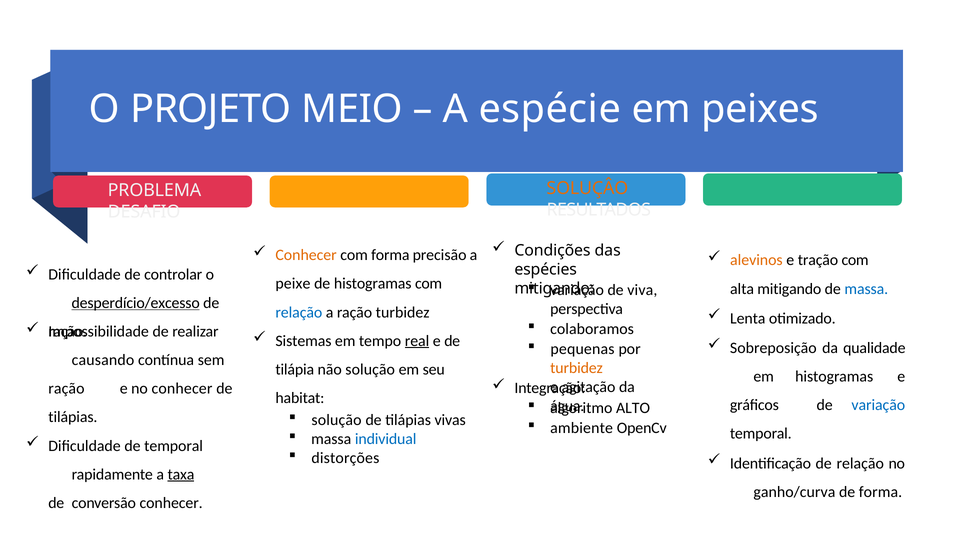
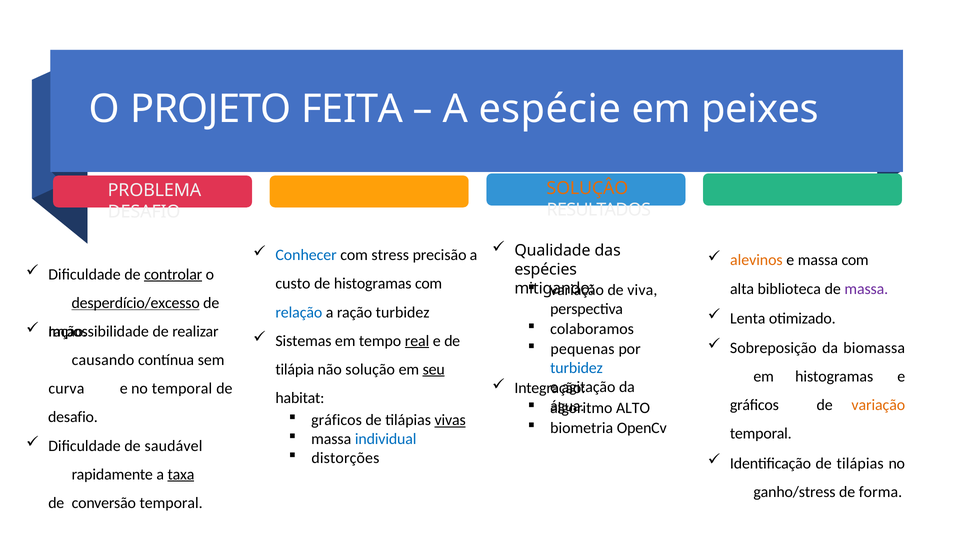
MEIO: MEIO -> FEITA (352, 109)
Condições: Condições -> Qualidade (552, 251)
Conhecer colour: orange -> blue (306, 255)
com forma: forma -> stress (390, 255)
e tração: tração -> massa (818, 260)
controlar underline: none -> present (173, 274)
peixe: peixe -> custo (293, 284)
alta mitigando: mitigando -> biblioteca (789, 289)
massa colour: blue -> purple (866, 289)
qualidade: qualidade -> biomassa (874, 348)
turbidez colour: orange -> blue (577, 368)
seu underline: none -> present (434, 369)
ração: ração -> curva (66, 389)
no conhecer: conhecer -> temporal (182, 389)
variação colour: blue -> orange (878, 405)
tilápias: tilápias -> desafio (73, 417)
solução: solução -> gráficos (337, 420)
vivas underline: none -> present (450, 420)
ambiente: ambiente -> biometria (582, 428)
de temporal: temporal -> saudável (173, 446)
Identificação de relação: relação -> tilápias (860, 463)
ganho/curva: ganho/curva -> ganho/stress (794, 492)
conversão conhecer: conhecer -> temporal (171, 503)
